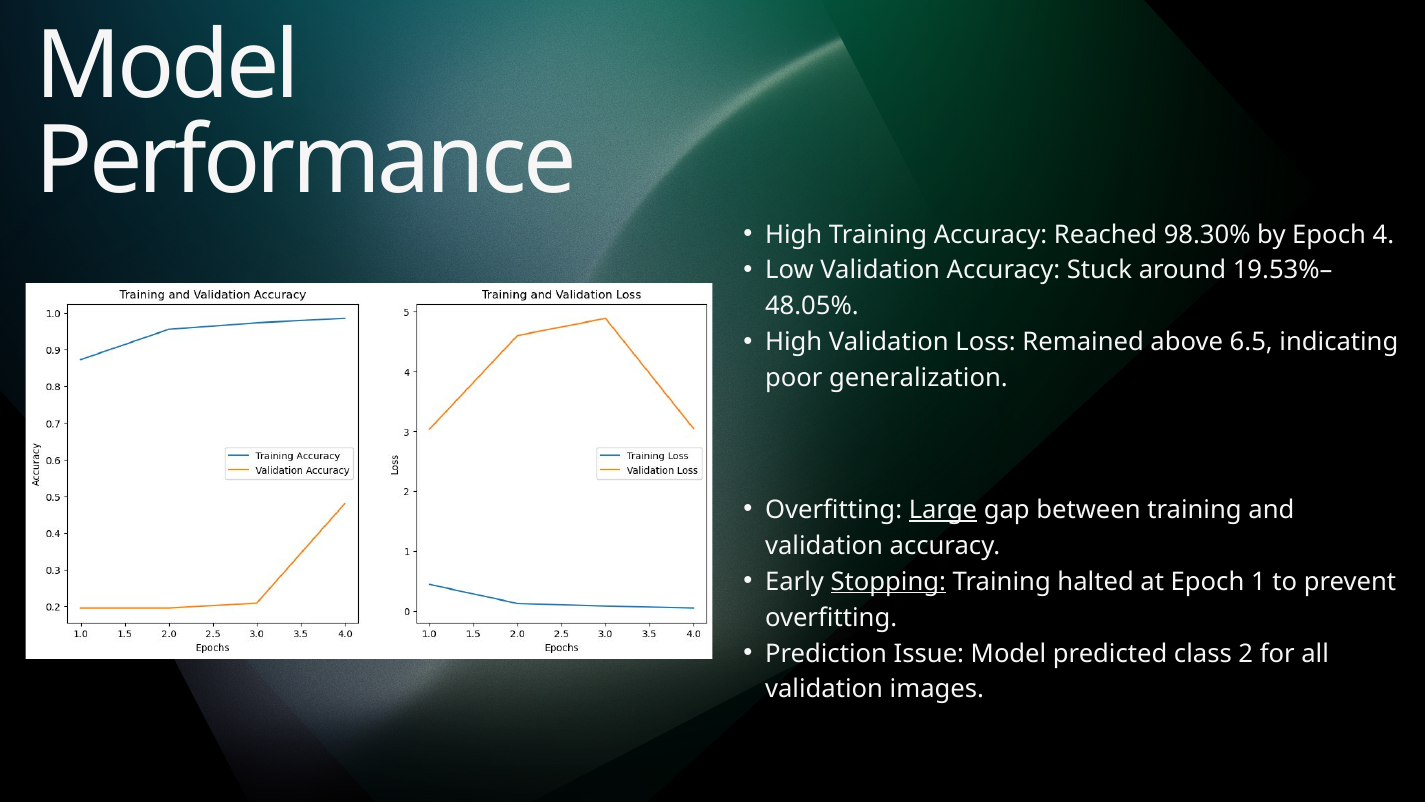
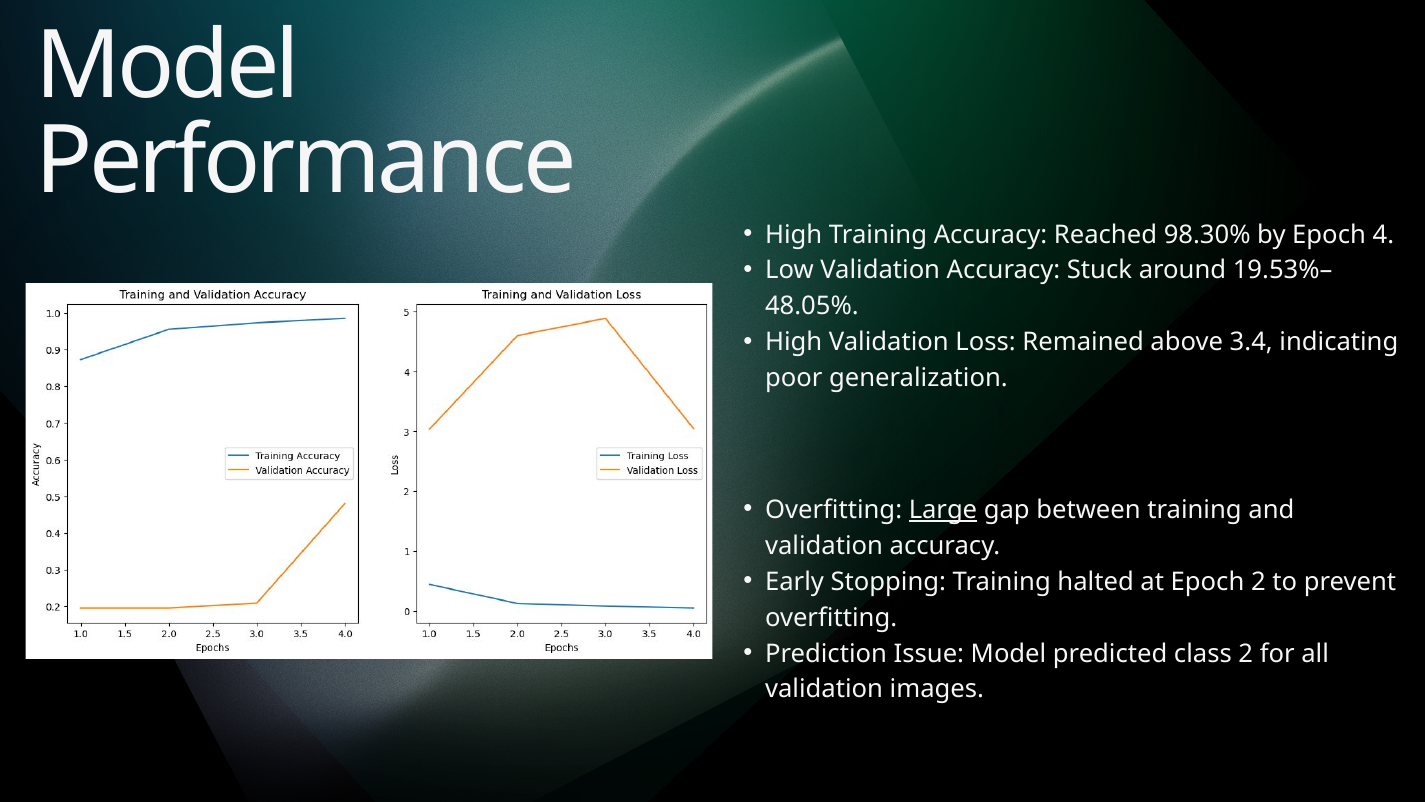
6.5: 6.5 -> 3.4 (1251, 342)
Stopping underline: present -> none (888, 581)
Epoch 1: 1 -> 2 (1258, 581)
